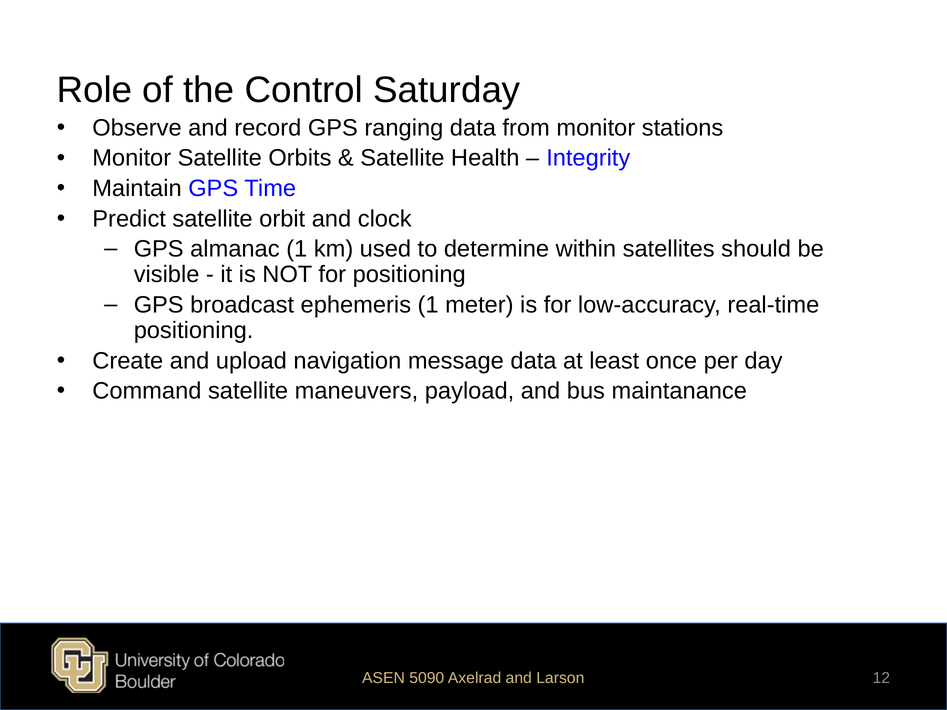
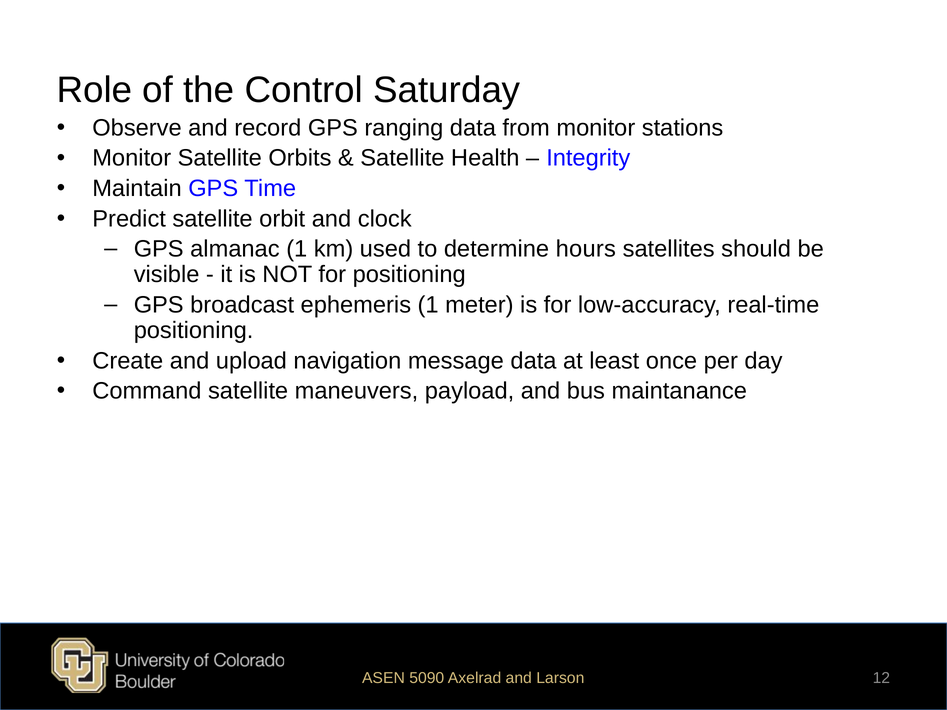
within: within -> hours (586, 249)
